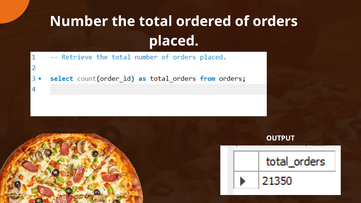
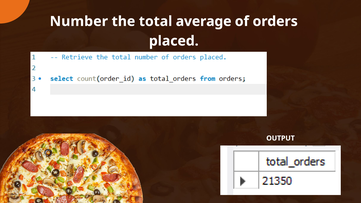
ordered: ordered -> average (204, 21)
